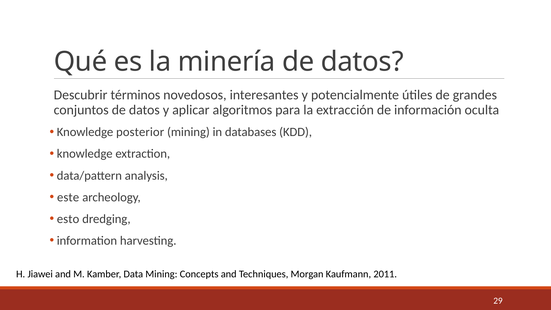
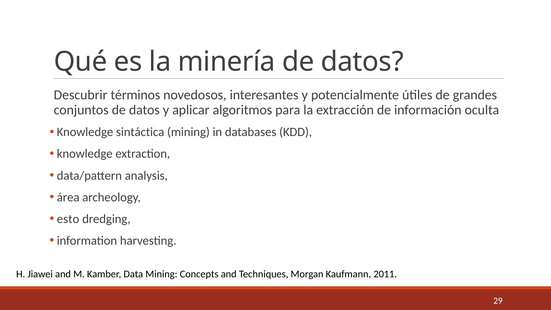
posterior: posterior -> sintáctica (140, 132)
este: este -> área (68, 197)
